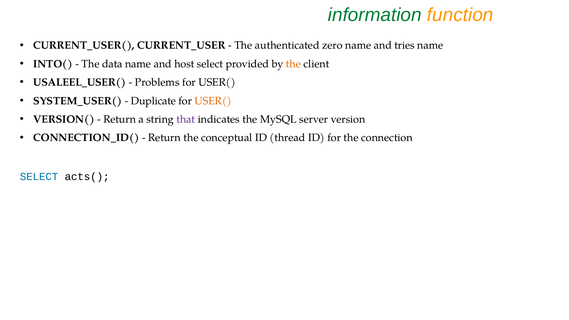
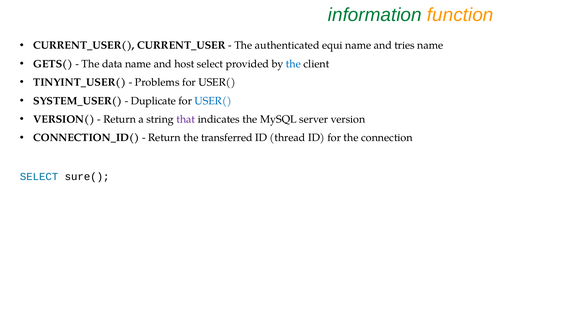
zero: zero -> equi (332, 45)
INTO(: INTO( -> GETS( (53, 64)
the colour: orange -> blue (293, 64)
USALEEL_USER(: USALEEL_USER( -> TINYINT_USER( (80, 82)
USER( colour: orange -> blue (213, 101)
conceptual: conceptual -> transferred (227, 138)
acts(: acts( -> sure( (87, 177)
